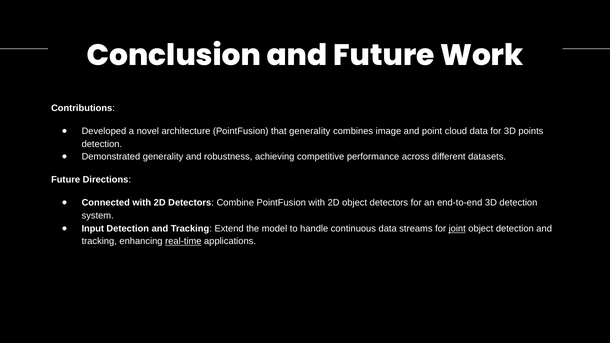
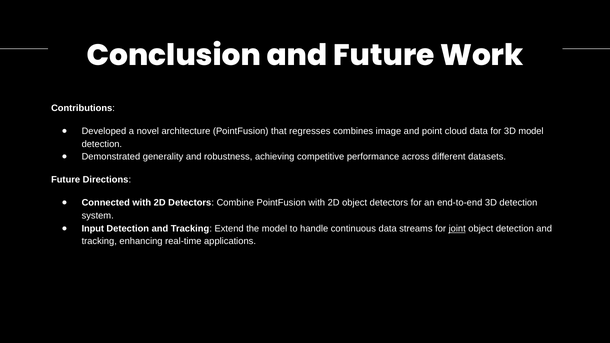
that generality: generality -> regresses (310, 131)
3D points: points -> model (531, 131)
real-time underline: present -> none (183, 242)
